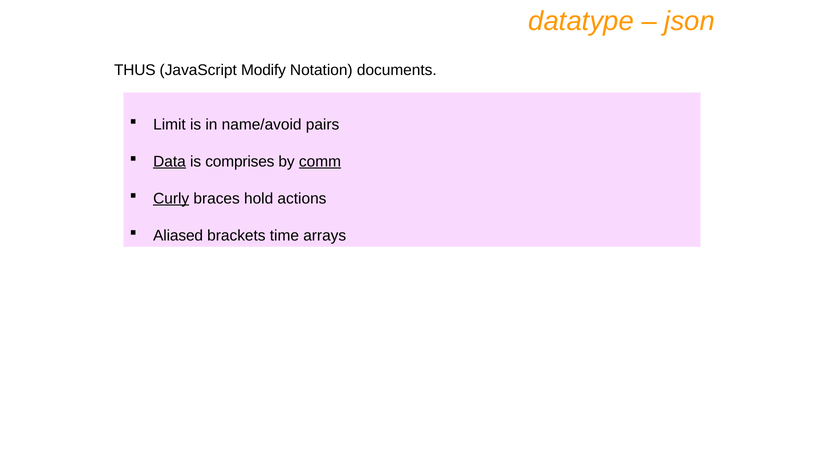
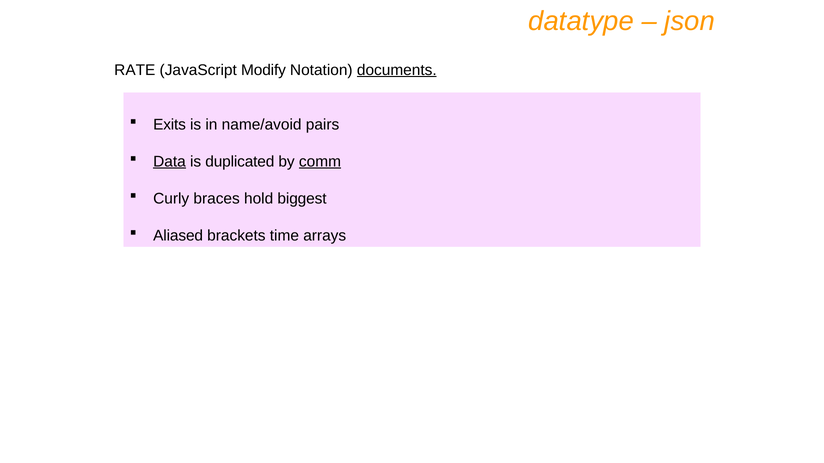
THUS: THUS -> RATE (135, 70)
documents underline: none -> present (397, 70)
Limit: Limit -> Exits (170, 125)
comprises: comprises -> duplicated (240, 162)
Curly underline: present -> none (171, 199)
actions: actions -> biggest (302, 199)
